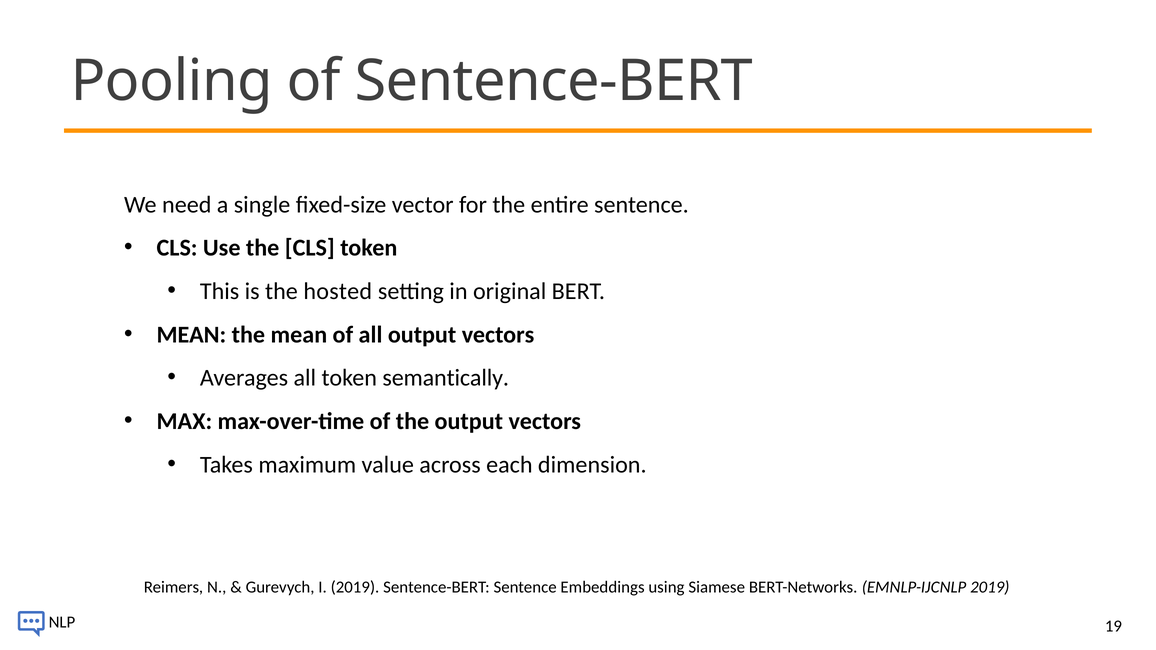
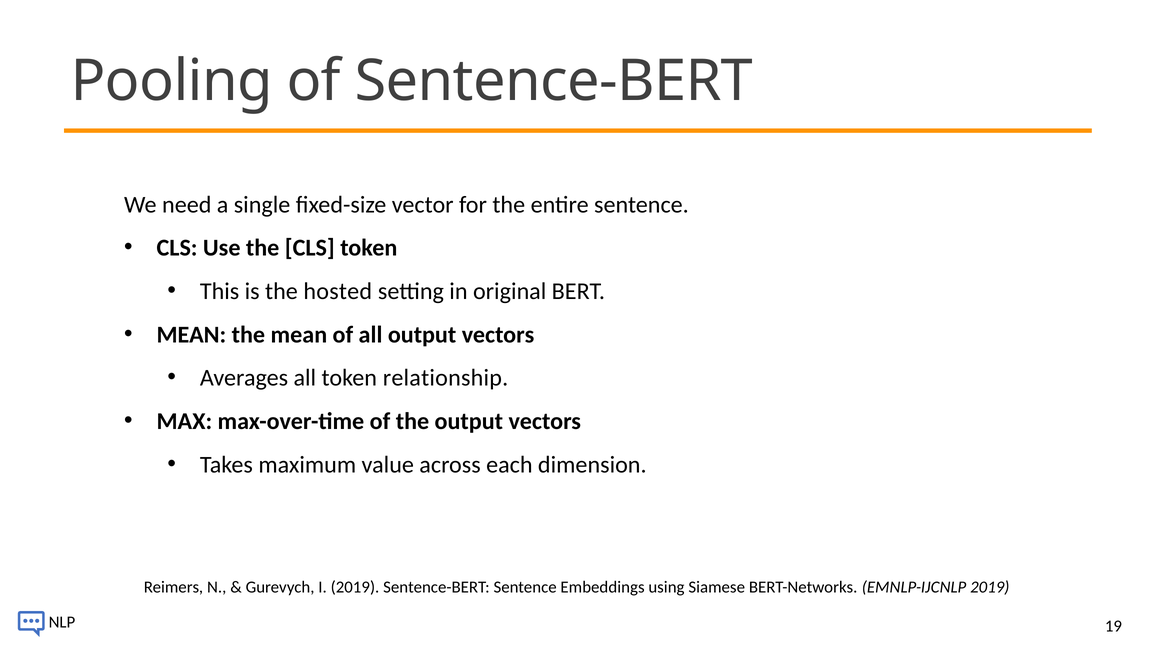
semantically: semantically -> relationship (446, 378)
